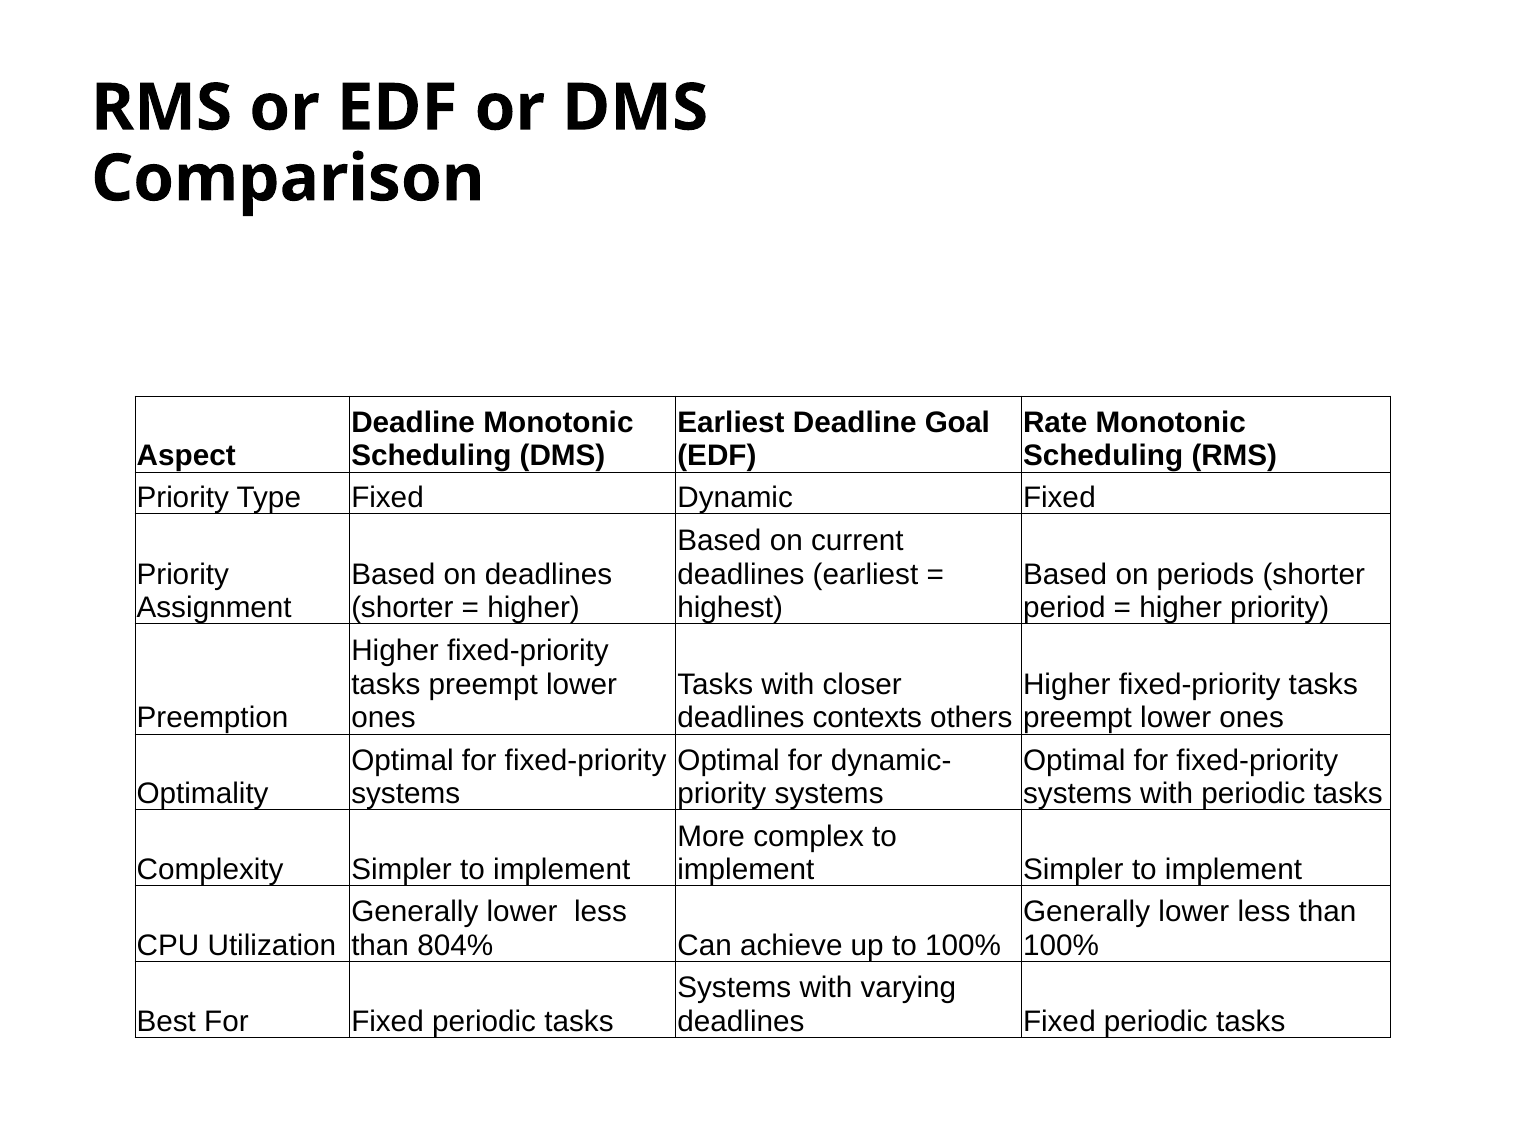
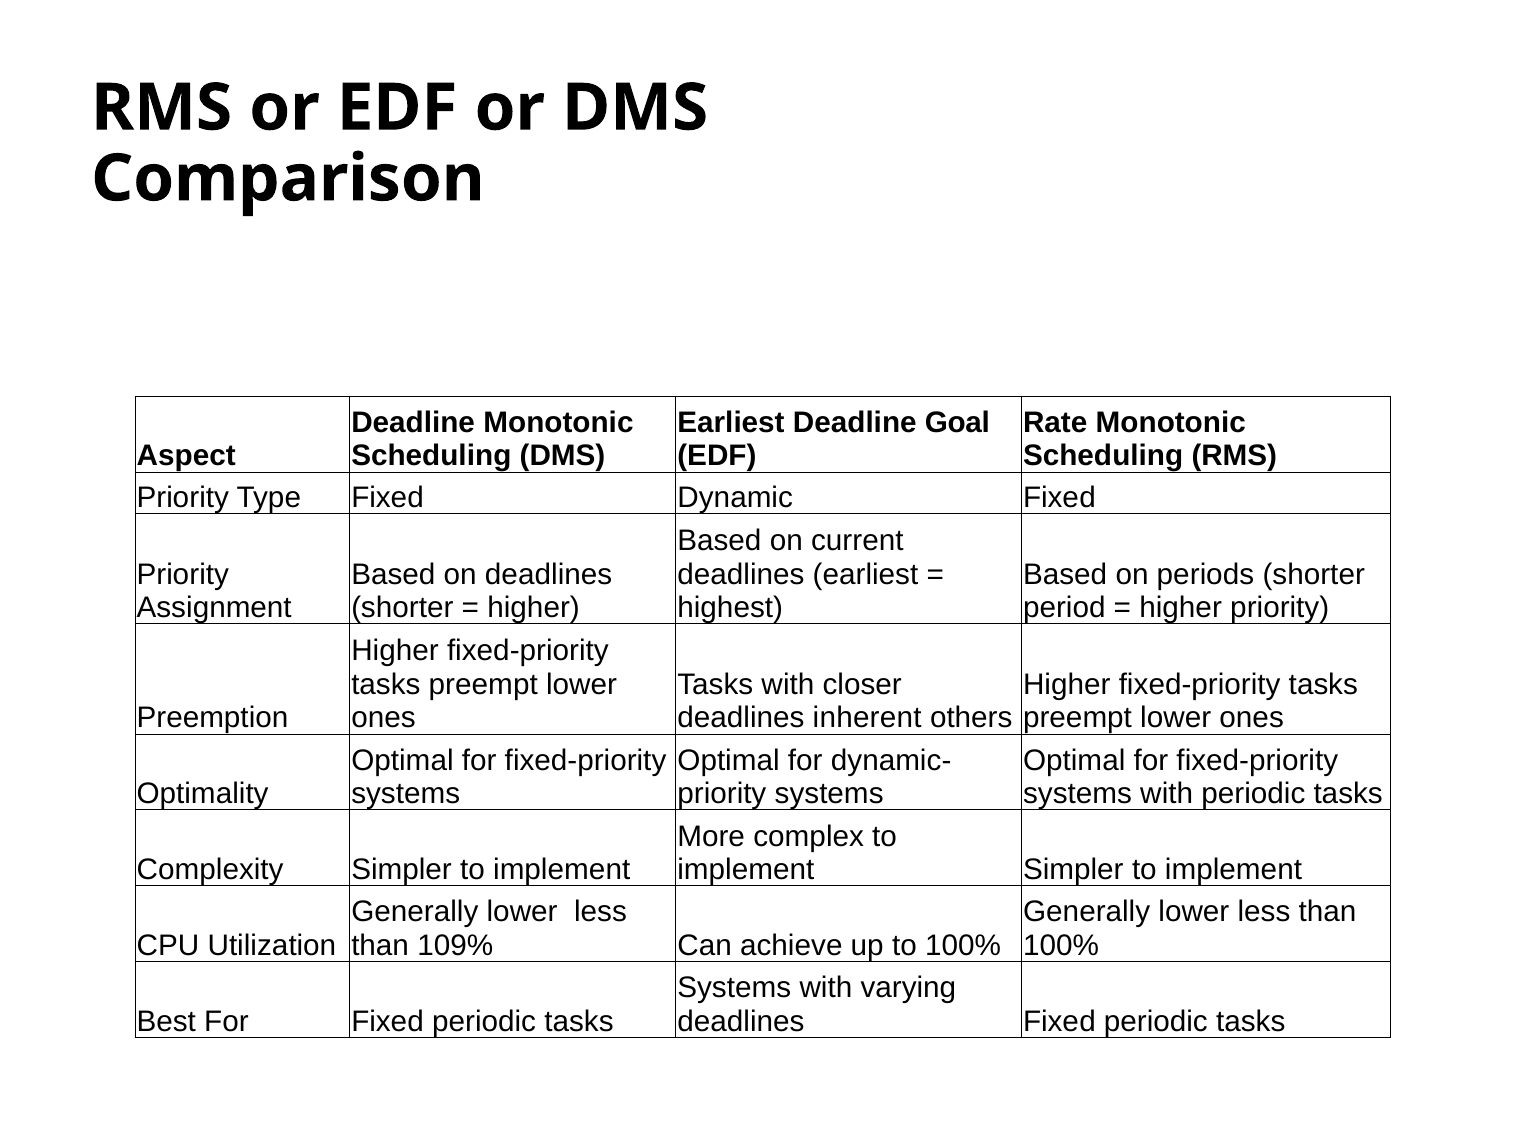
contexts: contexts -> inherent (867, 718)
804%: 804% -> 109% (455, 946)
